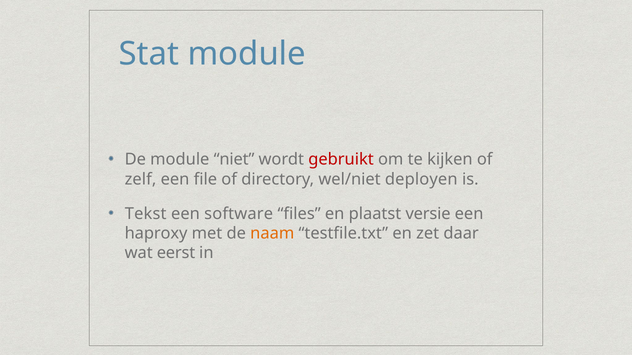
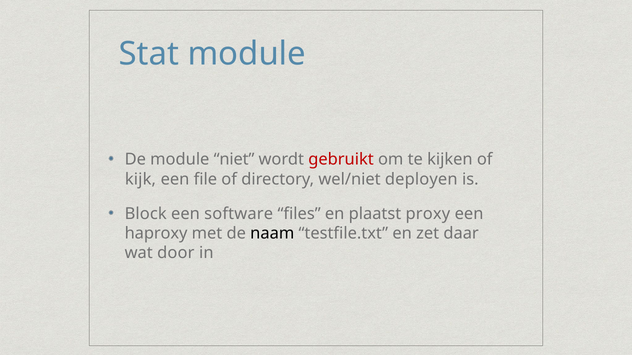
zelf: zelf -> kijk (140, 179)
Tekst: Tekst -> Block (146, 214)
versie: versie -> proxy (428, 214)
naam colour: orange -> black (272, 234)
eerst: eerst -> door (176, 253)
